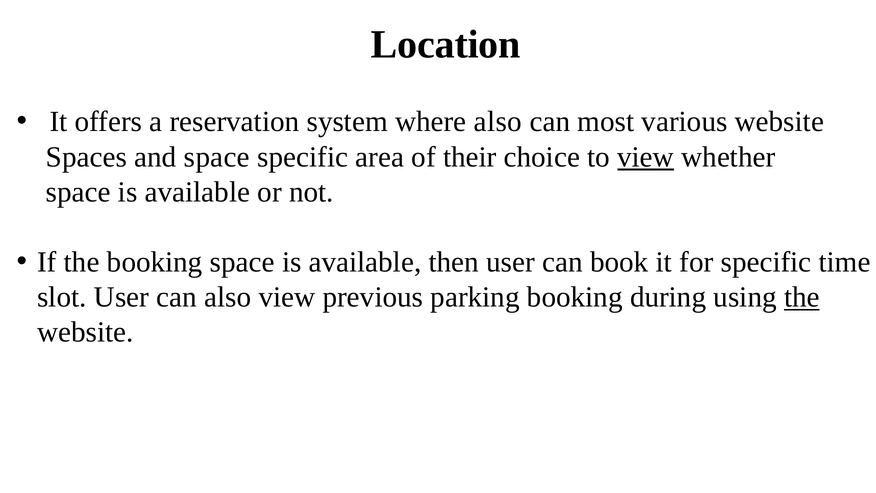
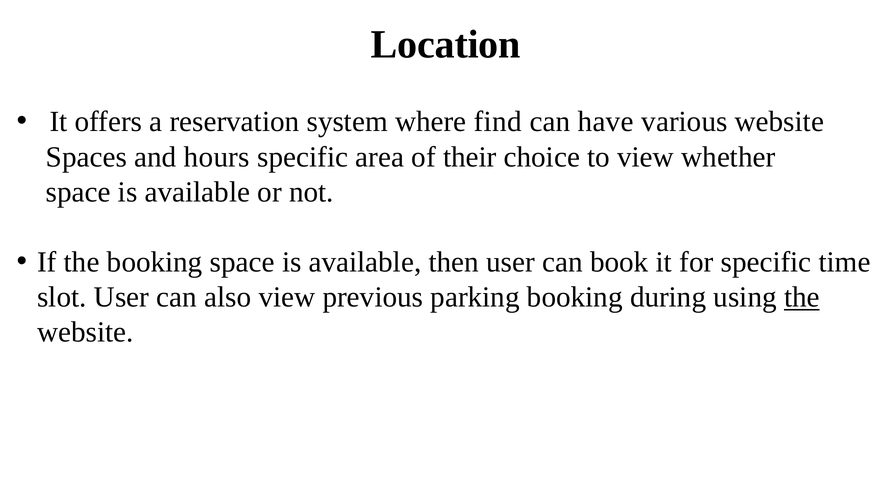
where also: also -> find (498, 122)
most: most -> have (606, 122)
and space: space -> hours (217, 157)
view underline: present -> none (646, 157)
